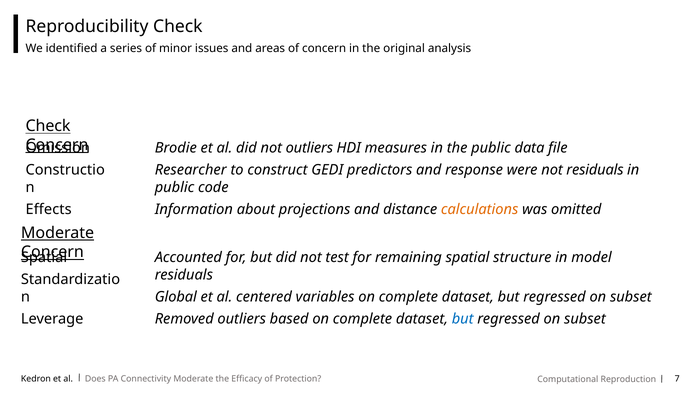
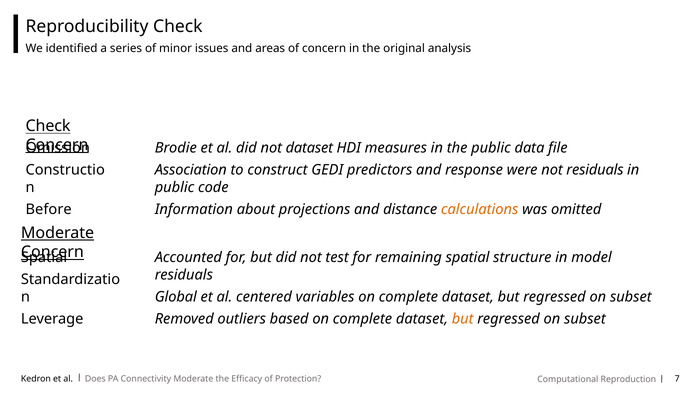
not outliers: outliers -> dataset (309, 148)
Researcher: Researcher -> Association (191, 170)
Effects: Effects -> Before (49, 209)
but colour: blue -> orange (463, 319)
